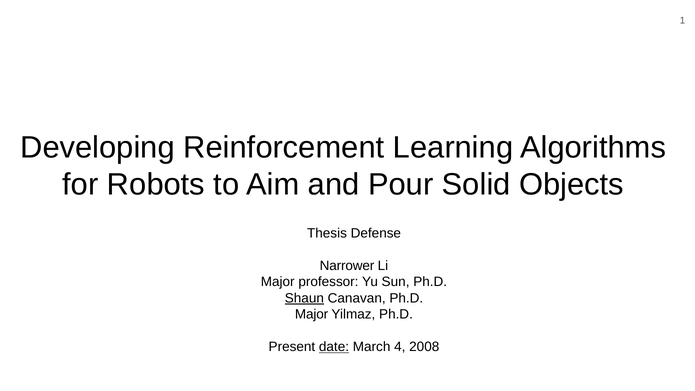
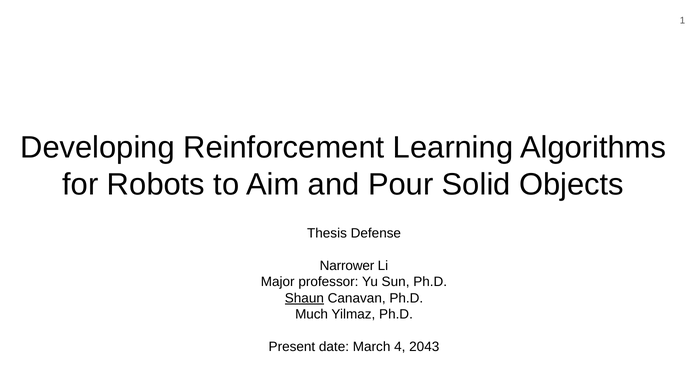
Major: Major -> Much (312, 314)
date underline: present -> none (334, 347)
2008: 2008 -> 2043 (424, 347)
